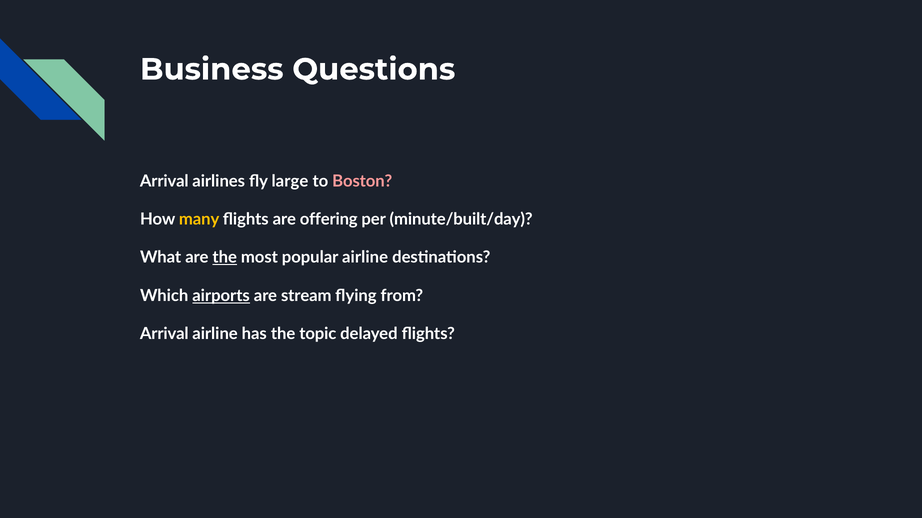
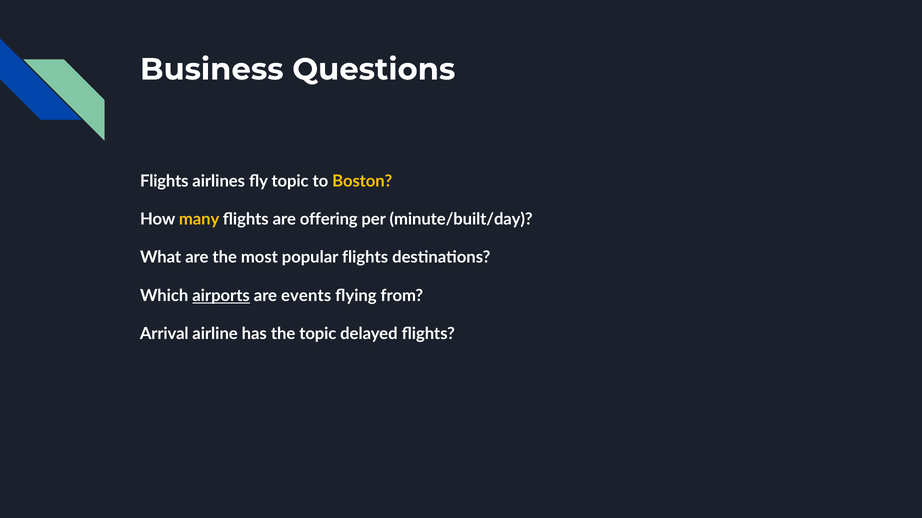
Arrival: Arrival -> Flights (164, 181)
fly large: large -> topic (290, 181)
Boston colour: pink -> yellow (362, 181)
the underline: present -> none (225, 258)
popular airline: airline -> flights (365, 258)
stream: stream -> events (306, 296)
